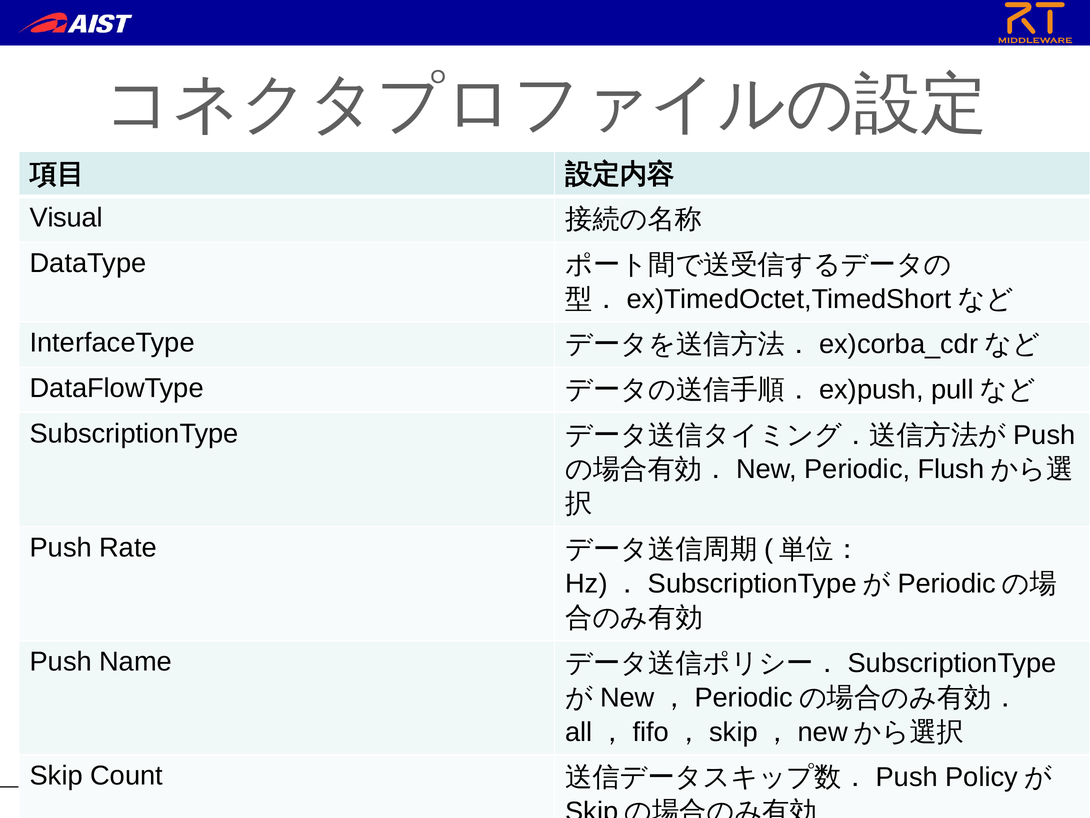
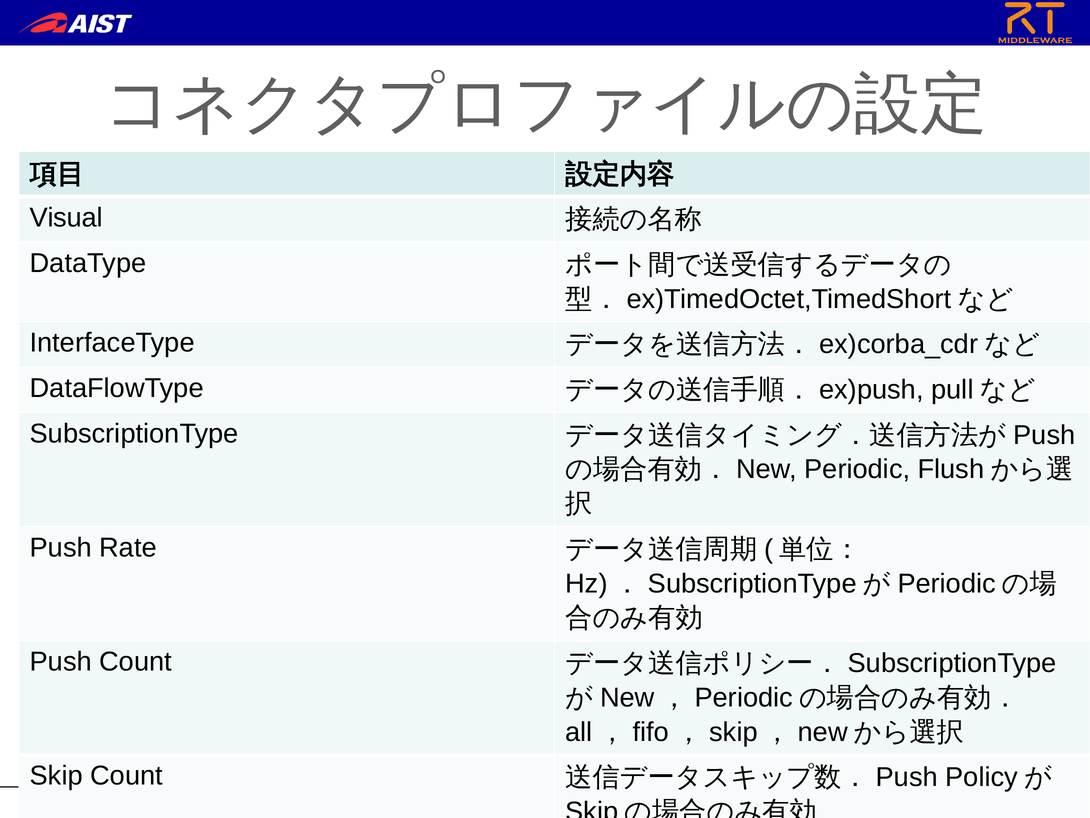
Push Name: Name -> Count (136, 661)
